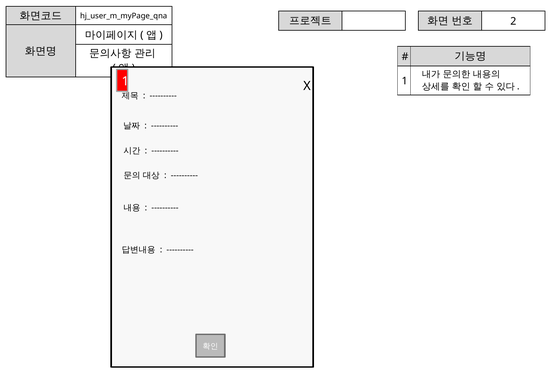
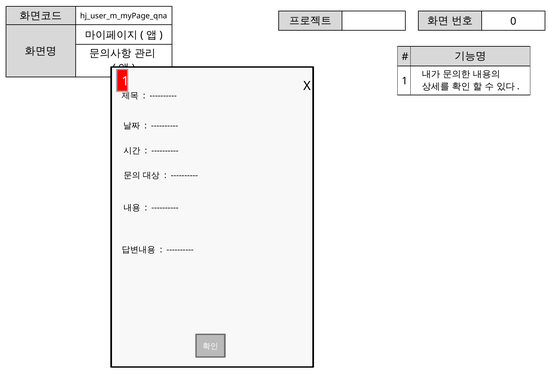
2: 2 -> 0 (513, 21)
